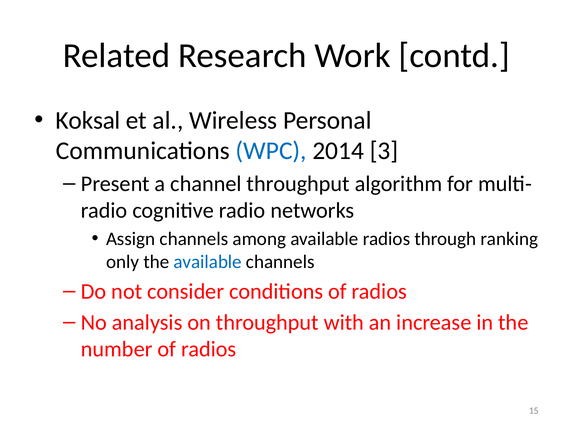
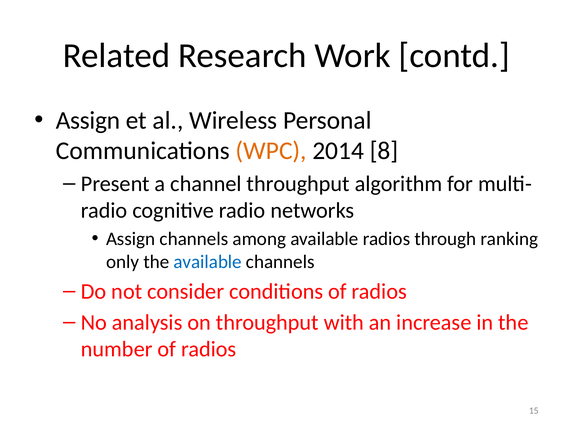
Koksal: Koksal -> Assign (88, 120)
WPC colour: blue -> orange (271, 151)
3: 3 -> 8 (384, 151)
